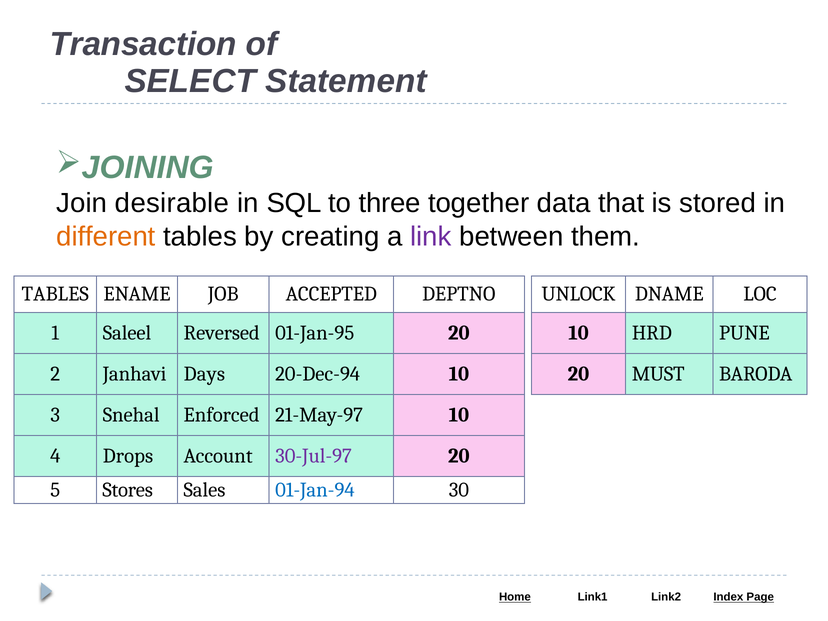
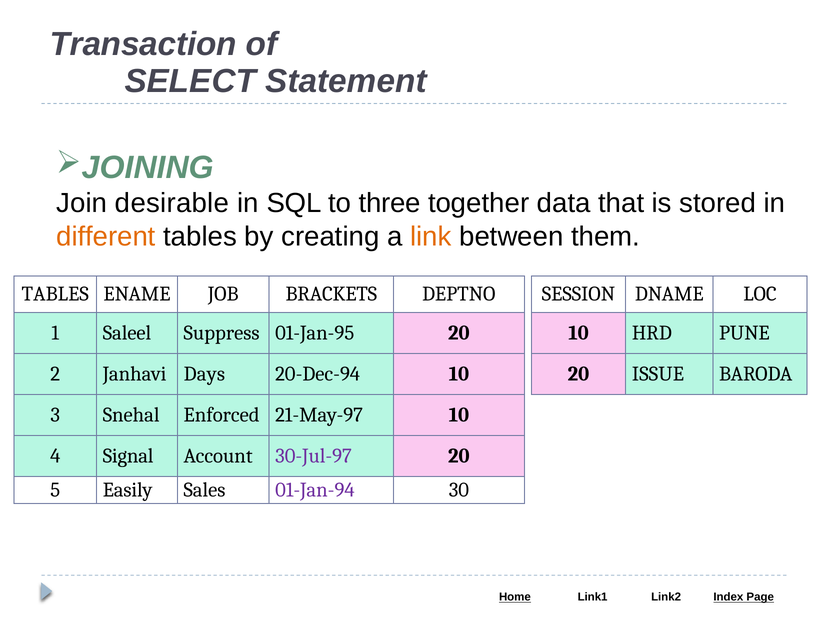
link colour: purple -> orange (431, 236)
ACCEPTED: ACCEPTED -> BRACKETS (331, 294)
UNLOCK: UNLOCK -> SESSION (578, 294)
Reversed: Reversed -> Suppress (222, 333)
MUST: MUST -> ISSUE (658, 374)
Drops: Drops -> Signal (128, 456)
Stores: Stores -> Easily (128, 490)
01-Jan-94 colour: blue -> purple (315, 490)
